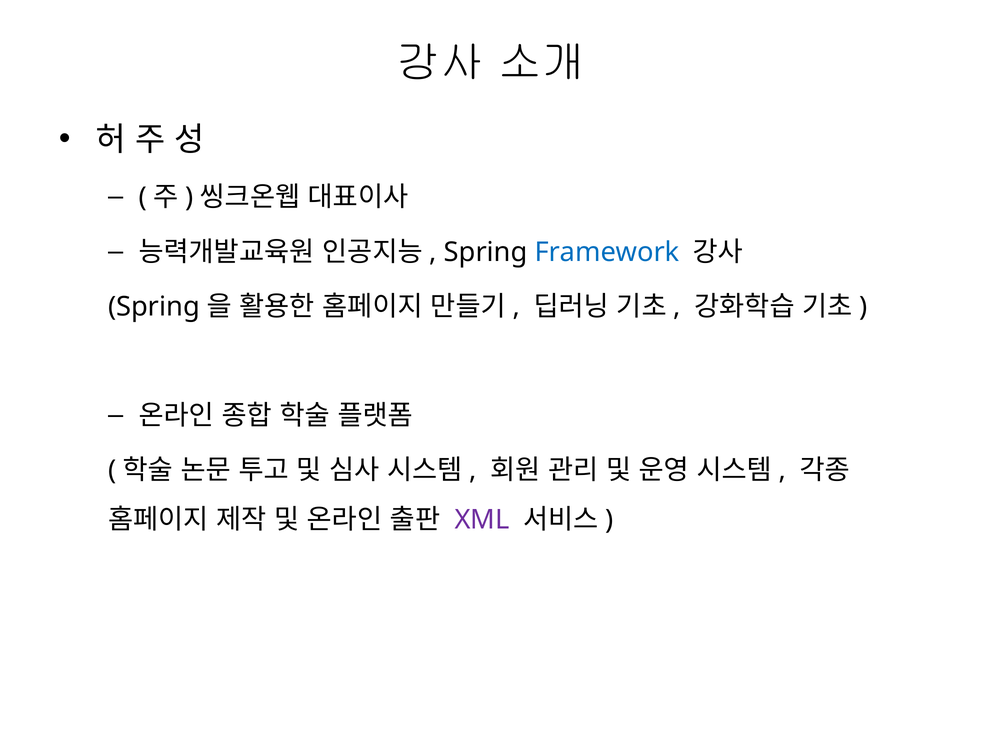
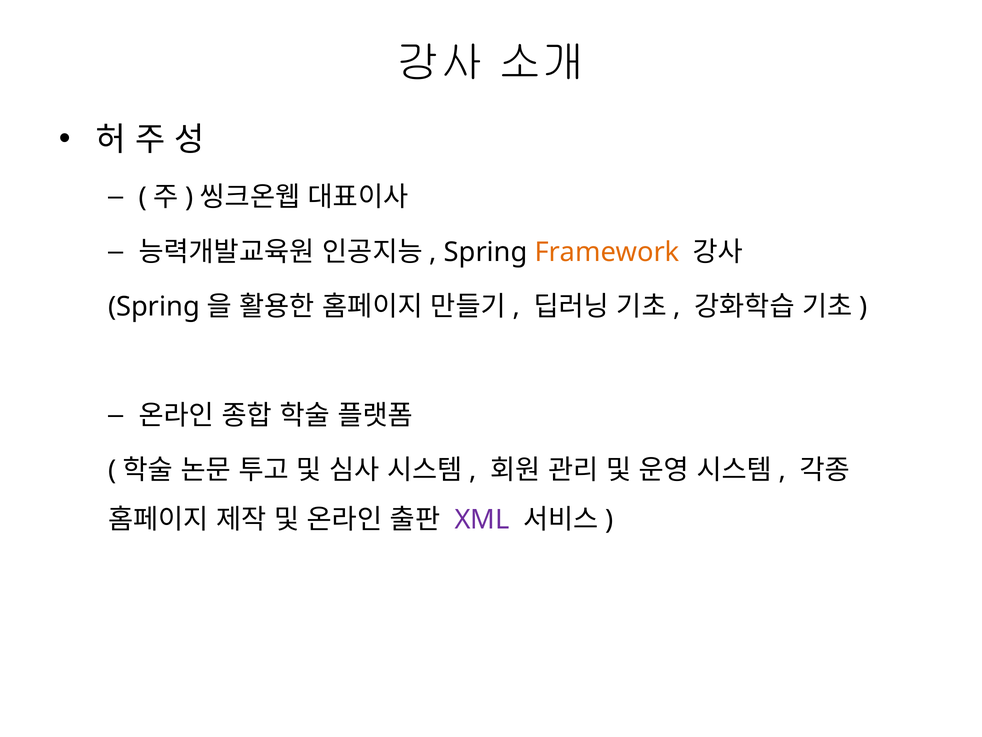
Framework colour: blue -> orange (607, 252)
